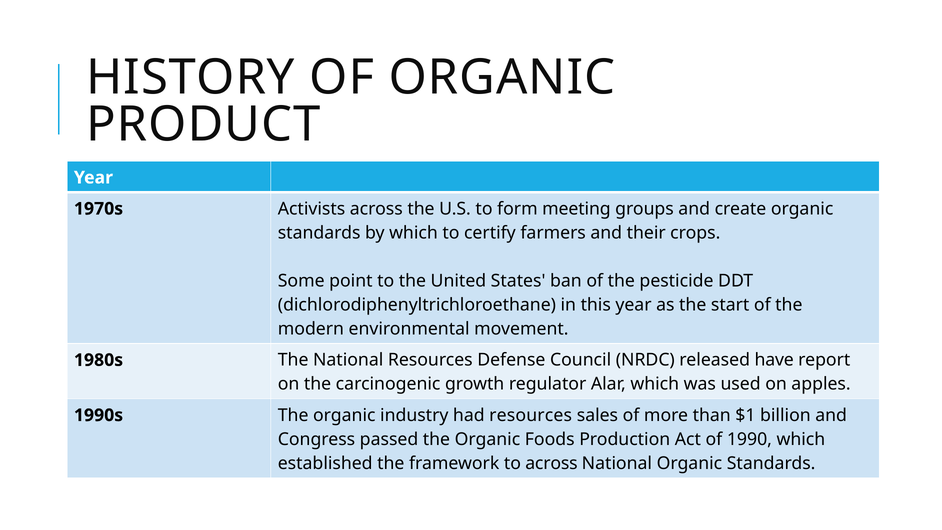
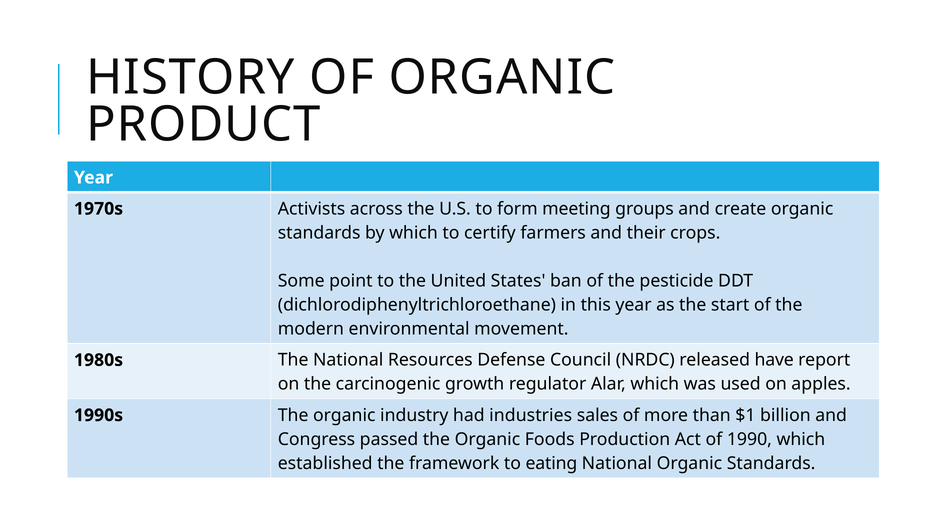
had resources: resources -> industries (531, 415)
to across: across -> eating (551, 463)
